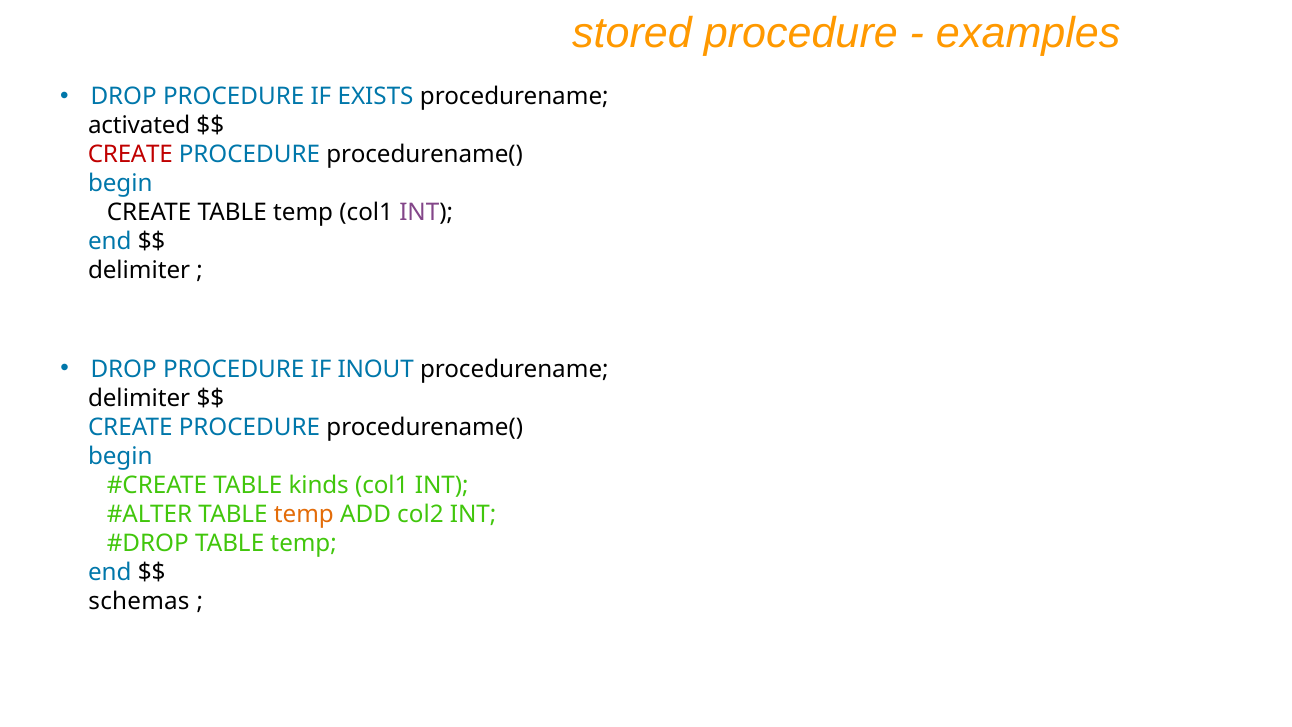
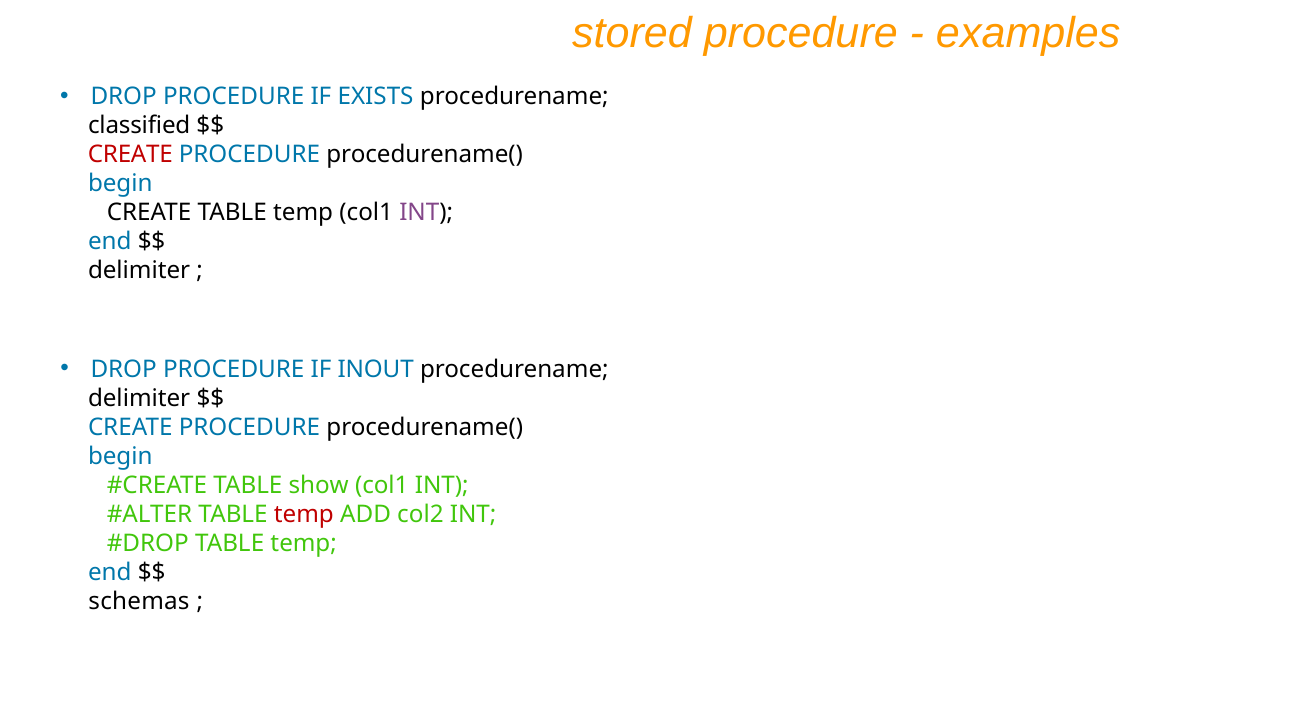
activated: activated -> classified (139, 125)
kinds: kinds -> show (319, 485)
temp colour: orange -> red (304, 514)
